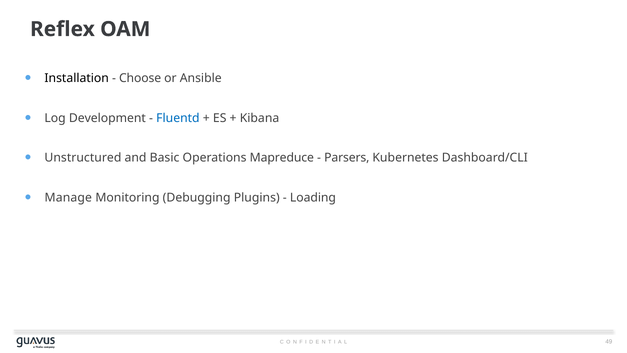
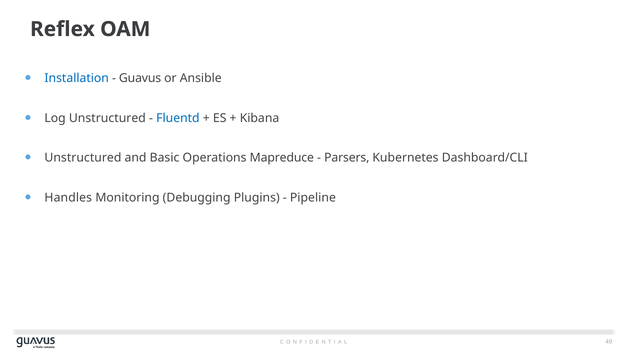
Installation colour: black -> blue (77, 78)
Choose: Choose -> Guavus (140, 78)
Log Development: Development -> Unstructured (107, 118)
Manage: Manage -> Handles (68, 198)
Loading: Loading -> Pipeline (313, 198)
